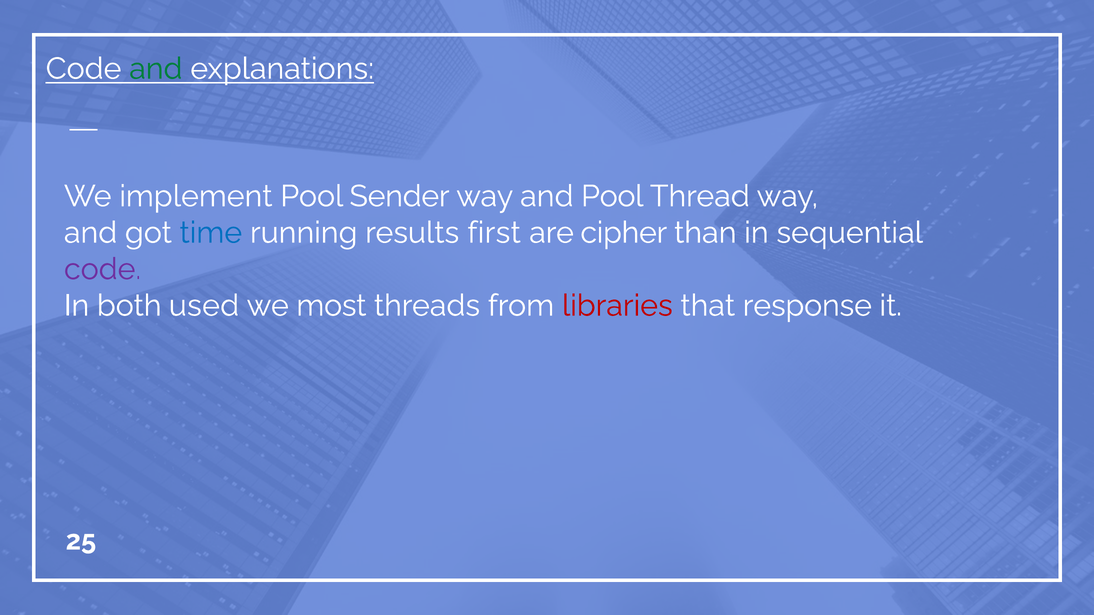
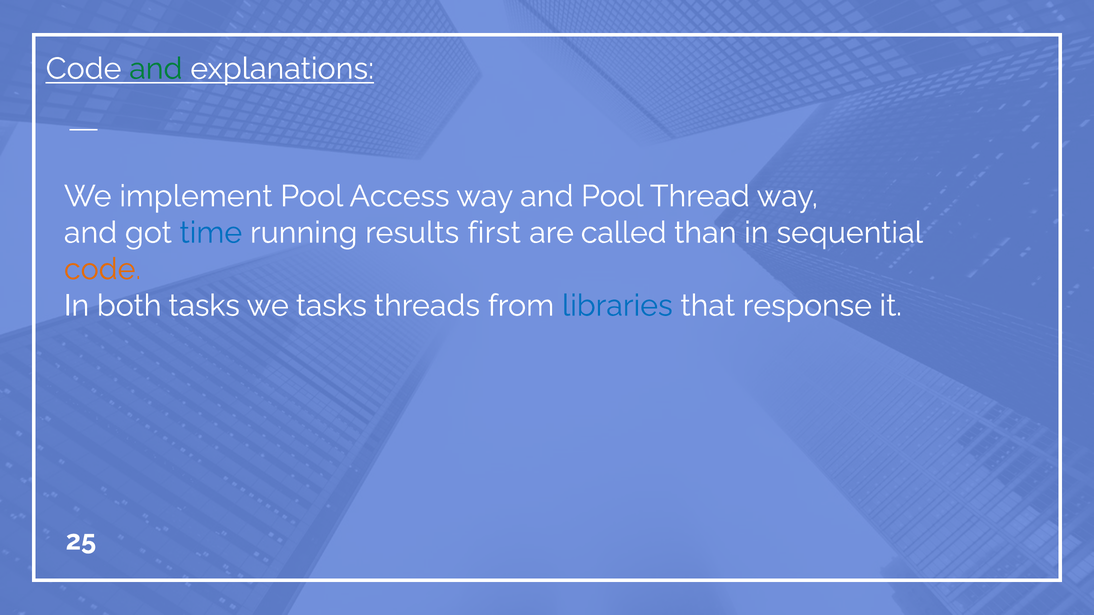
Sender: Sender -> Access (400, 196)
cipher: cipher -> called (624, 233)
code colour: purple -> orange (103, 269)
both used: used -> tasks (204, 306)
we most: most -> tasks (331, 306)
libraries colour: red -> blue (617, 306)
